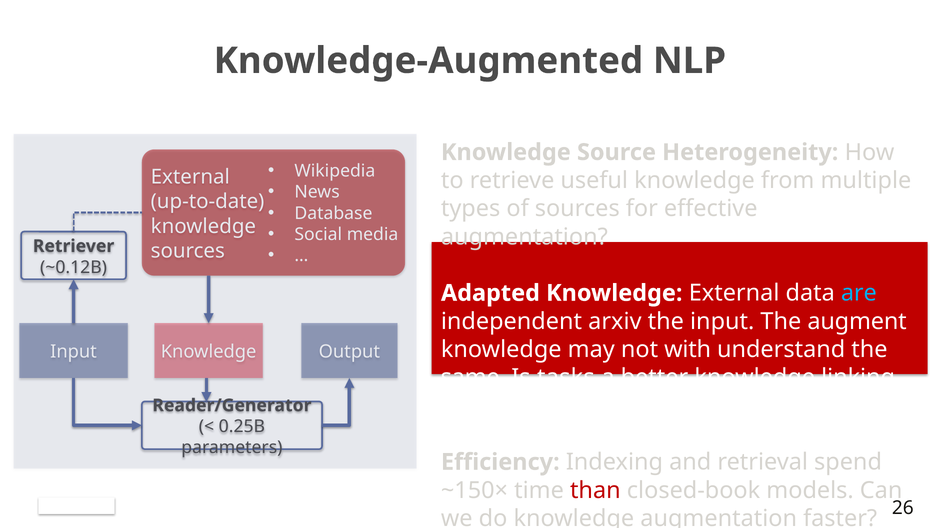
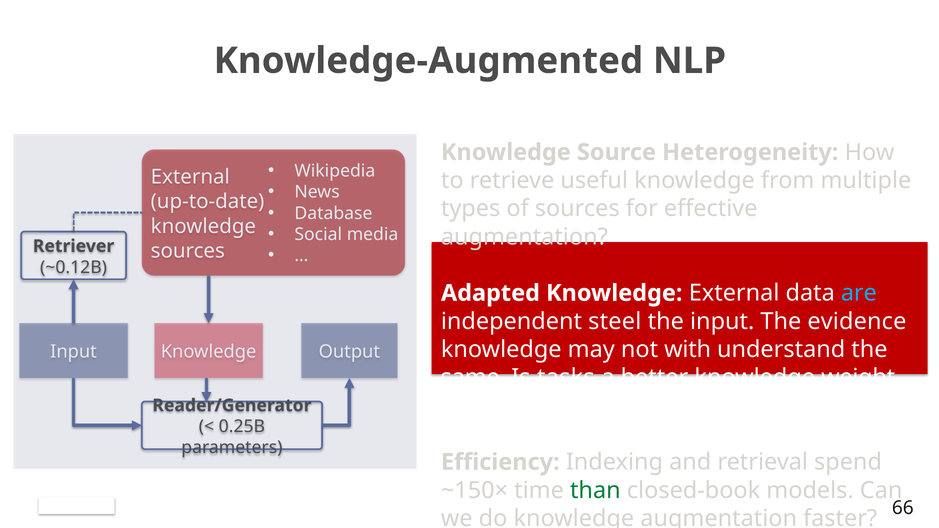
arxiv: arxiv -> steel (615, 321)
augment: augment -> evidence (857, 321)
linking: linking -> weight (858, 378)
than colour: red -> green (595, 490)
26: 26 -> 66 (903, 508)
